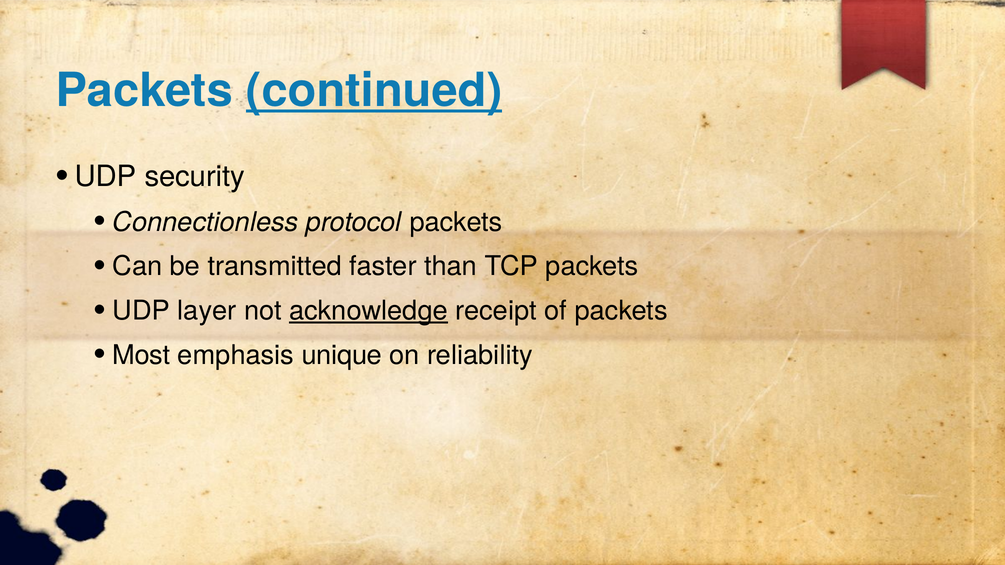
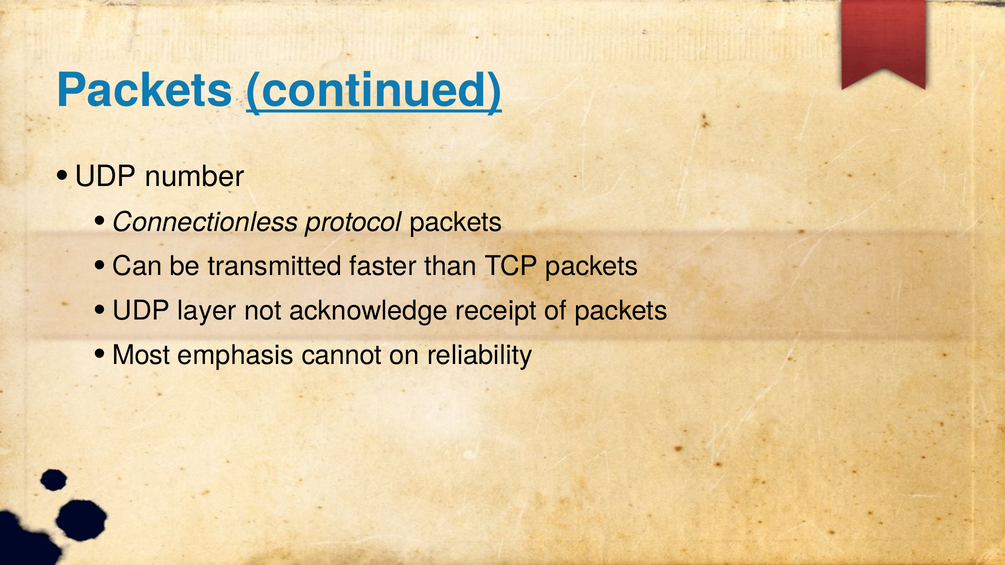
security: security -> number (195, 177)
acknowledge underline: present -> none (368, 311)
unique: unique -> cannot (342, 355)
